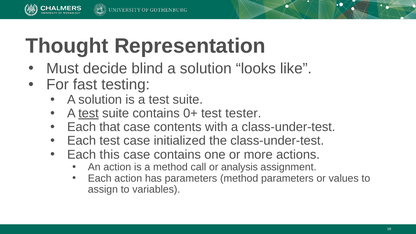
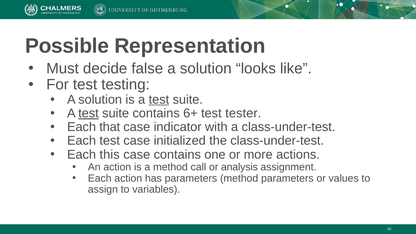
Thought: Thought -> Possible (67, 46)
blind: blind -> false (147, 68)
For fast: fast -> test (85, 85)
test underline: none -> present (159, 100)
0+: 0+ -> 6+ (190, 113)
contents: contents -> indicator (178, 127)
